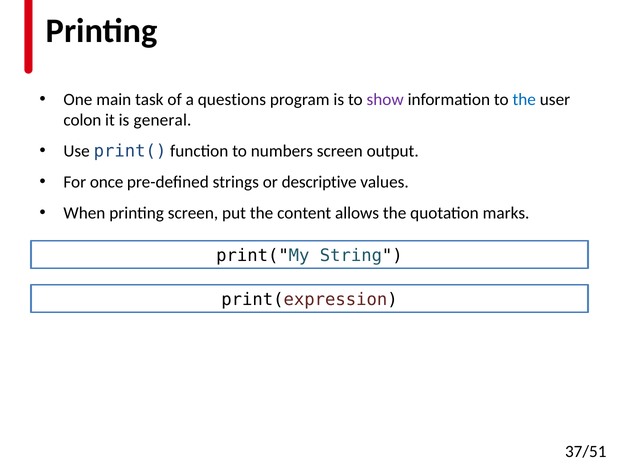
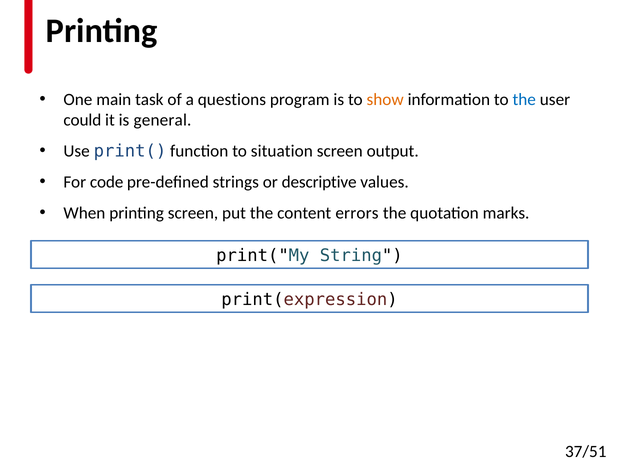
show colour: purple -> orange (385, 100)
colon: colon -> could (82, 120)
numbers: numbers -> situation (282, 151)
once: once -> code (107, 182)
allows: allows -> errors (357, 213)
